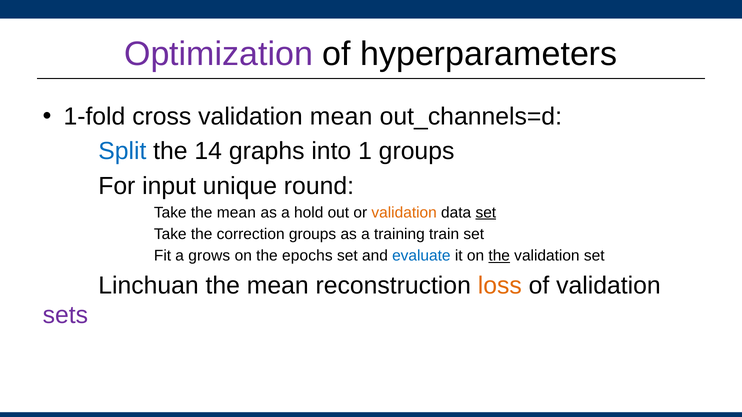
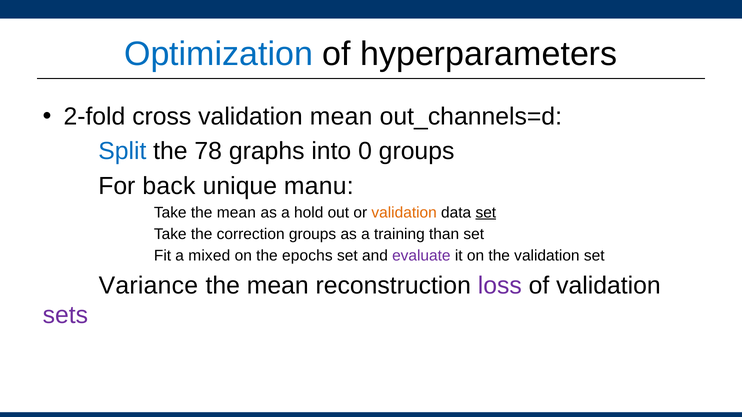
Optimization colour: purple -> blue (219, 54)
1-fold: 1-fold -> 2-fold (94, 117)
14: 14 -> 78 (208, 151)
1: 1 -> 0 (365, 151)
input: input -> back (169, 186)
round: round -> manu (319, 186)
train: train -> than (444, 234)
grows: grows -> mixed (209, 256)
evaluate colour: blue -> purple (421, 256)
the underline: present -> none (499, 256)
Linchuan: Linchuan -> Variance (148, 286)
loss colour: orange -> purple (500, 286)
